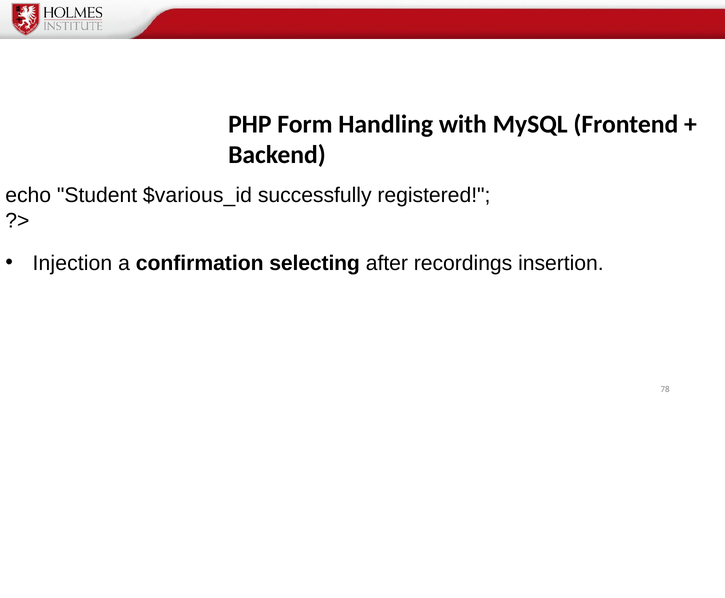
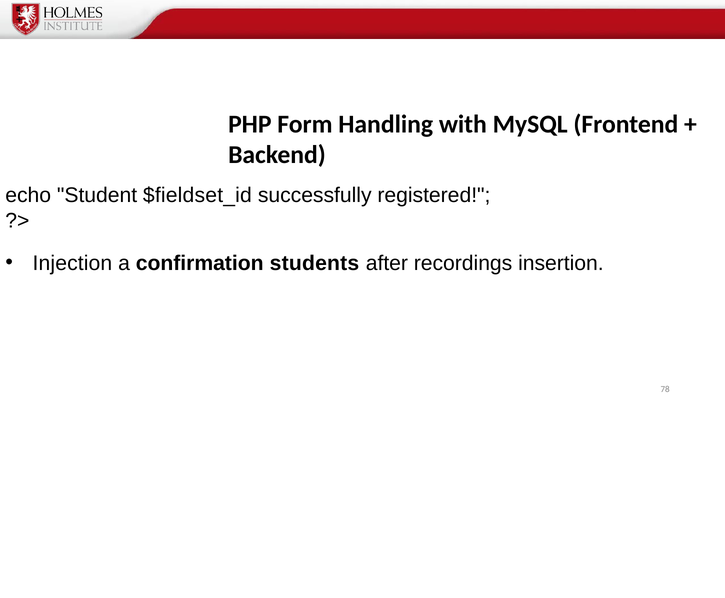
$various_id: $various_id -> $fieldset_id (197, 196)
selecting: selecting -> students (314, 263)
